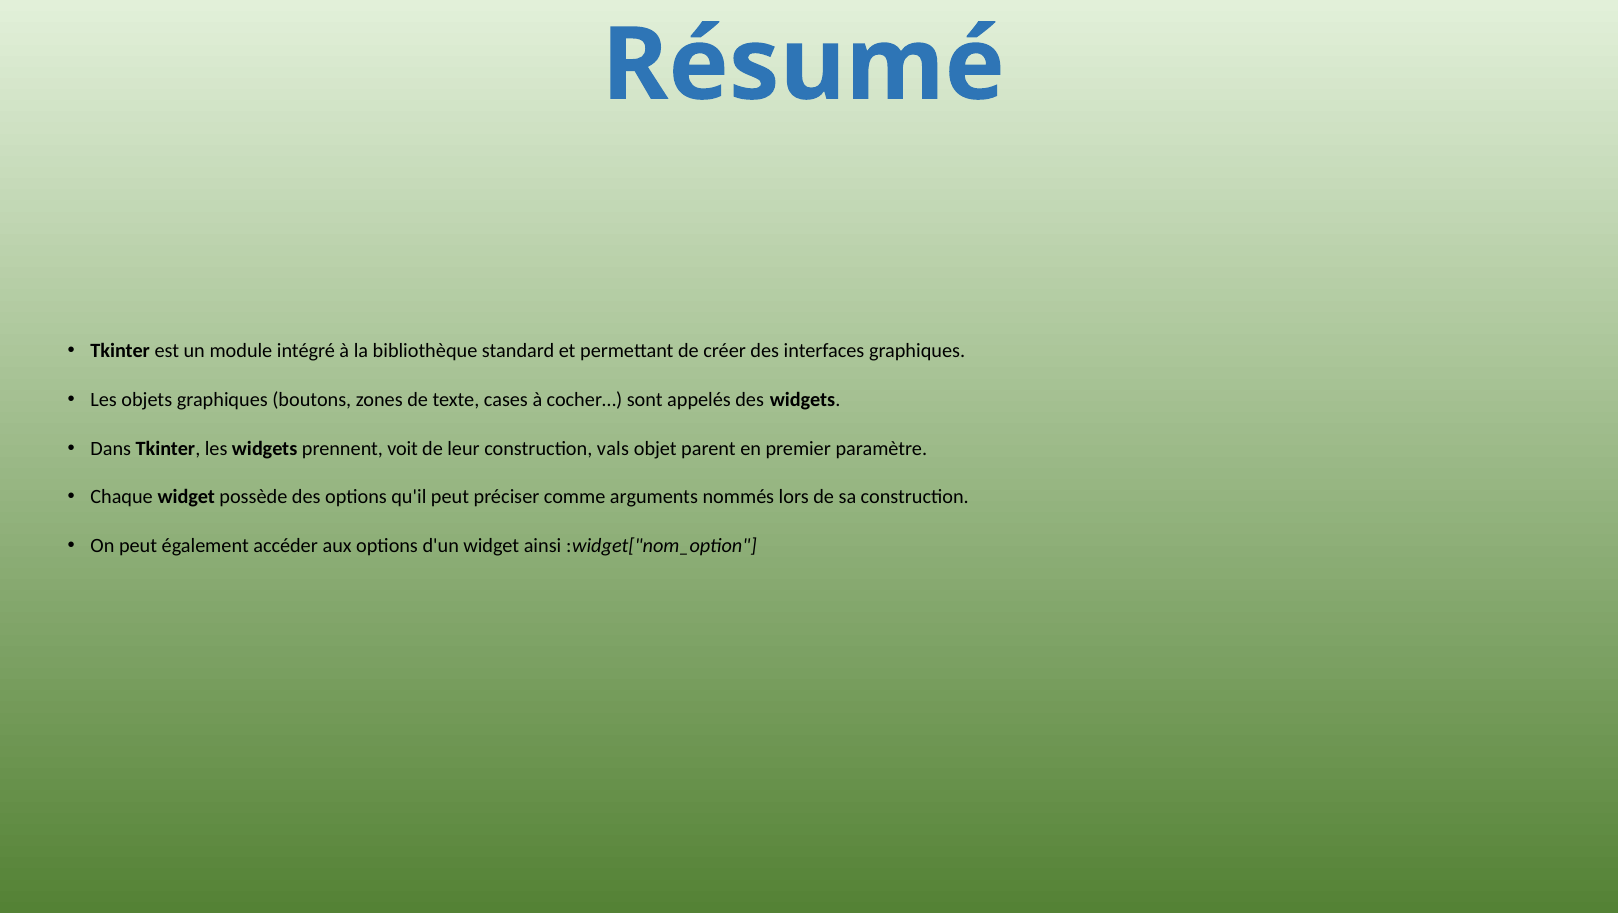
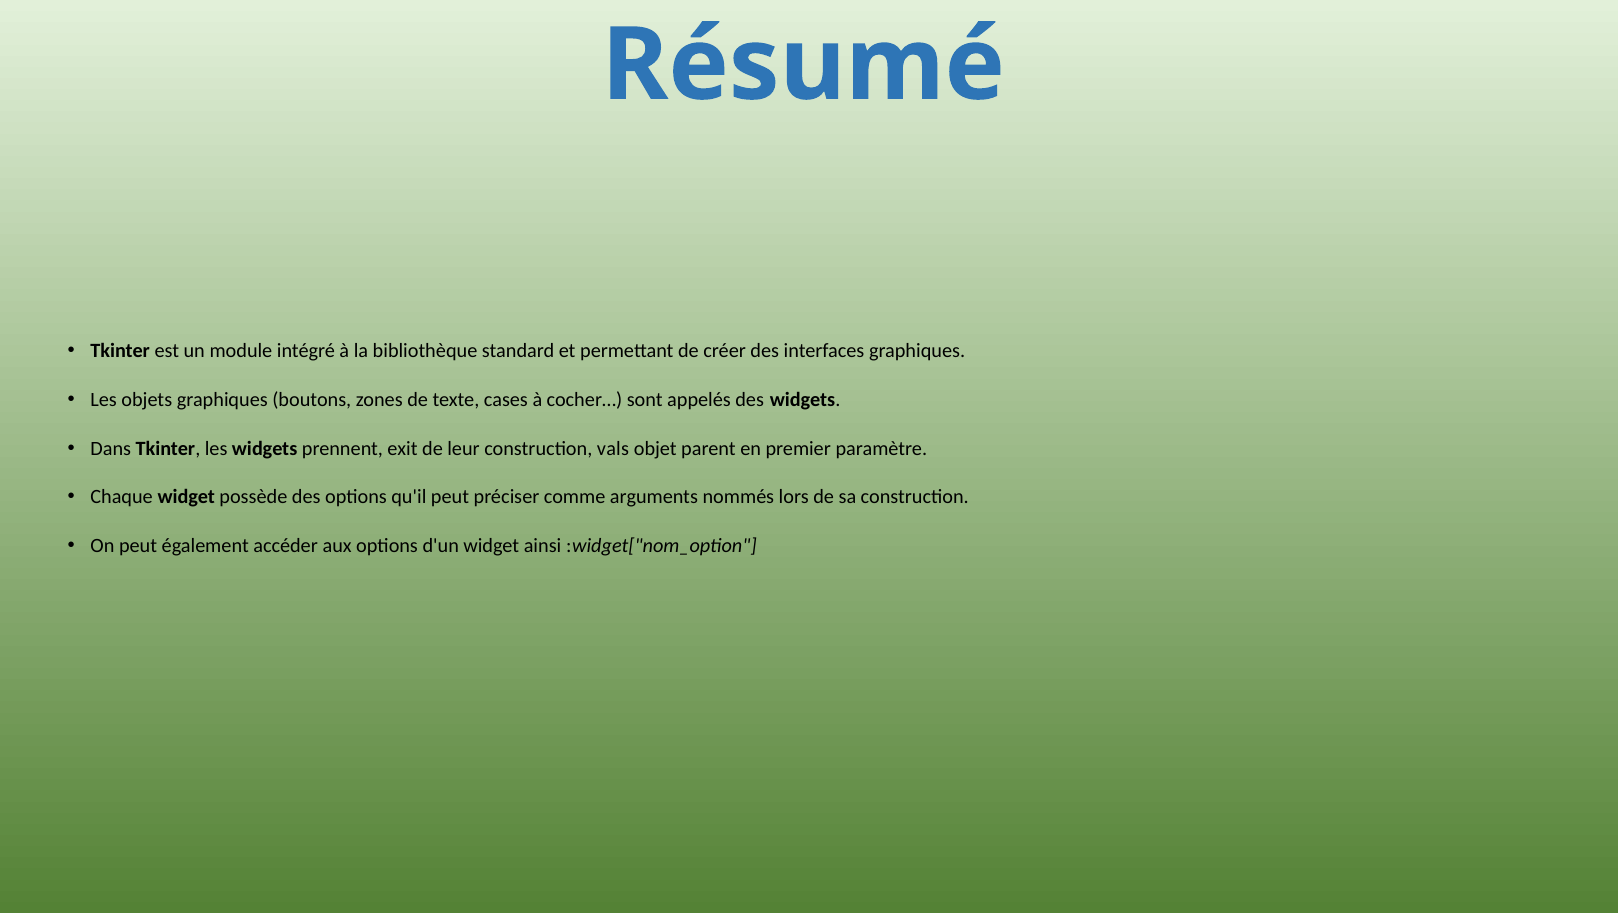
voit: voit -> exit (403, 448)
